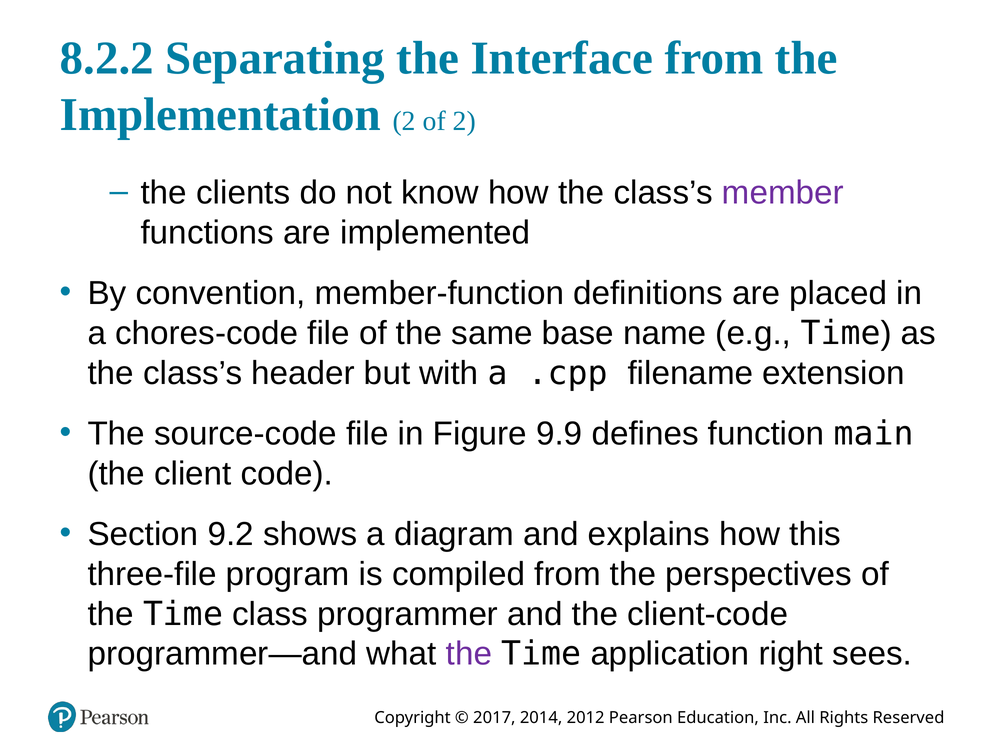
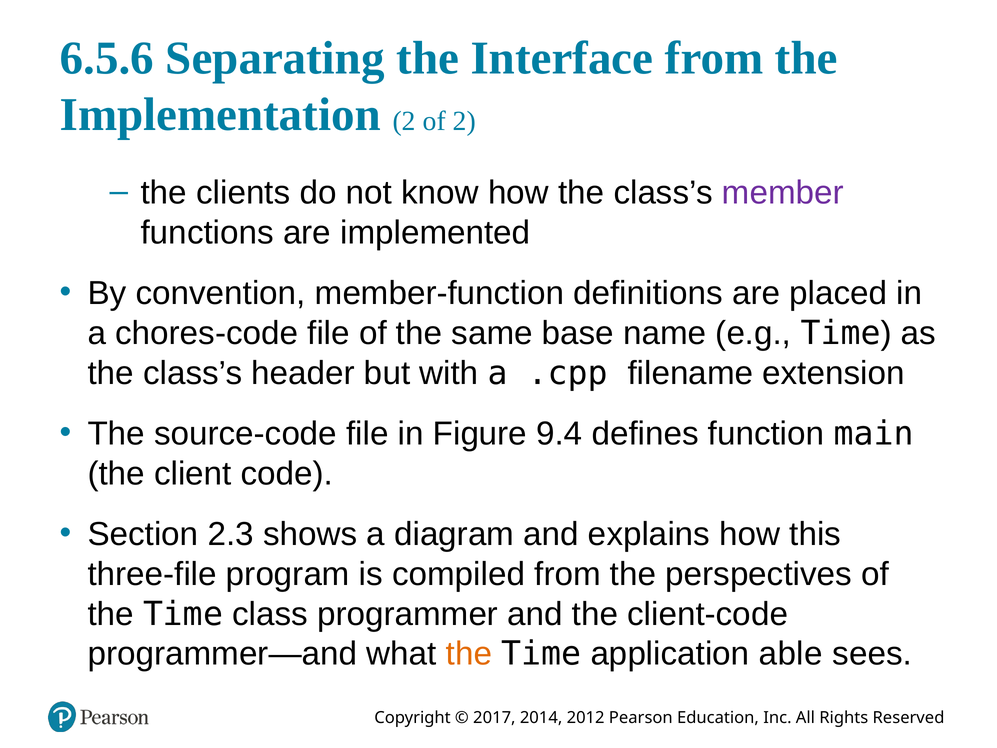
8.2.2: 8.2.2 -> 6.5.6 (107, 58)
9.9: 9.9 -> 9.4 (559, 434)
9.2: 9.2 -> 2.3 (231, 534)
the colour: purple -> orange (469, 654)
right: right -> able (791, 654)
